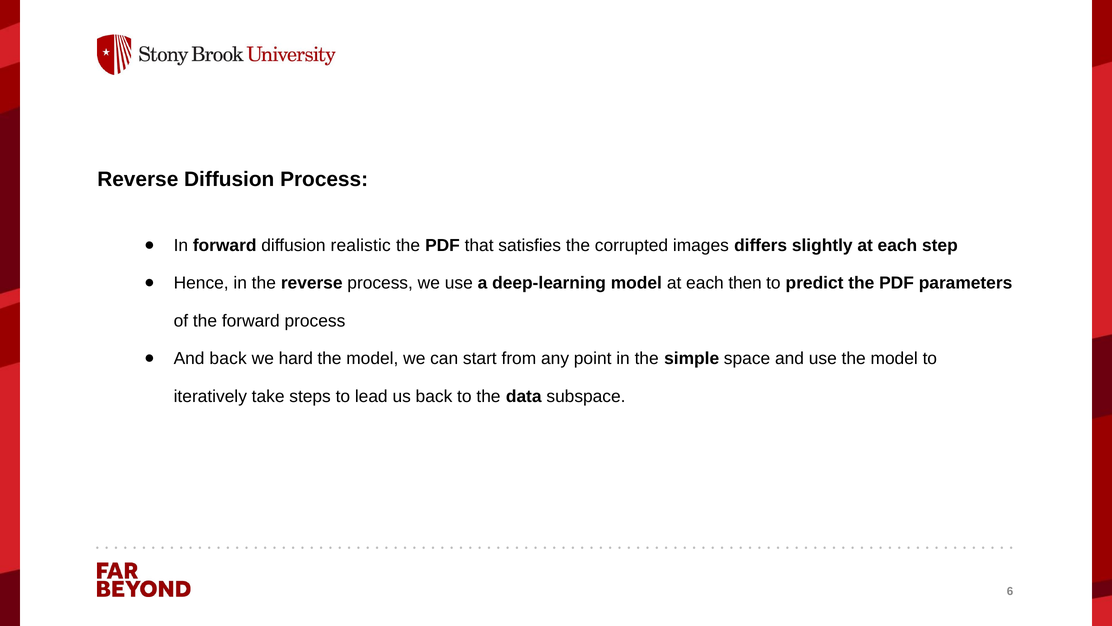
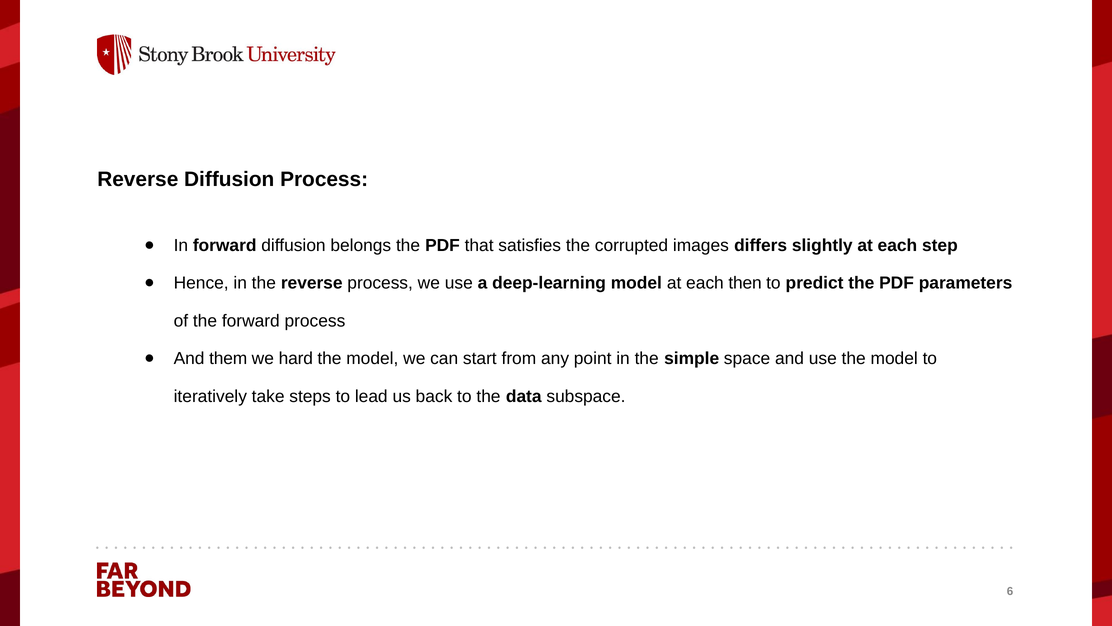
realistic: realistic -> belongs (361, 245)
And back: back -> them (228, 358)
